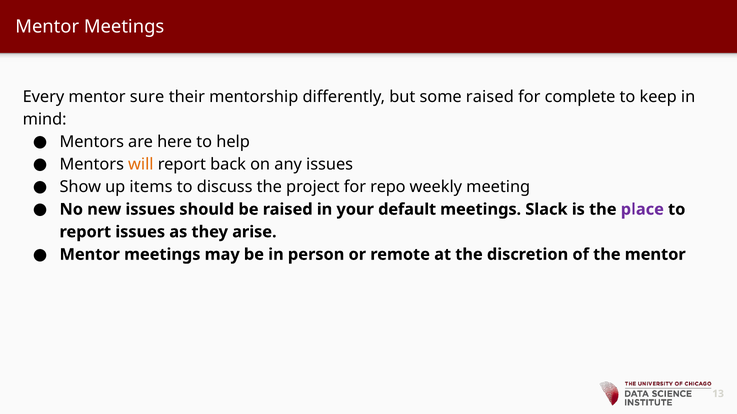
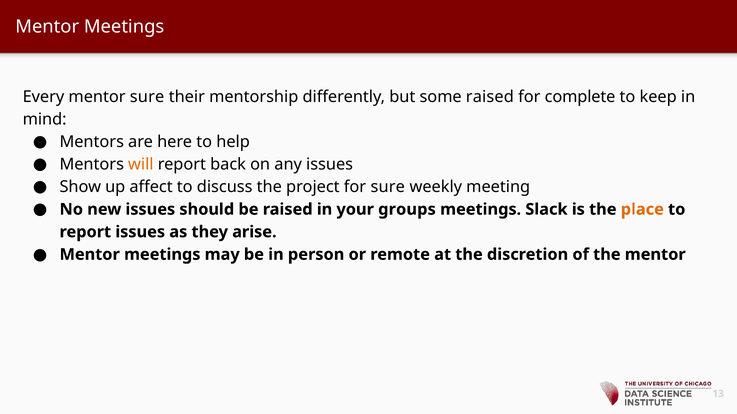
items: items -> affect (151, 187)
for repo: repo -> sure (388, 187)
default: default -> groups (407, 210)
place colour: purple -> orange (642, 210)
